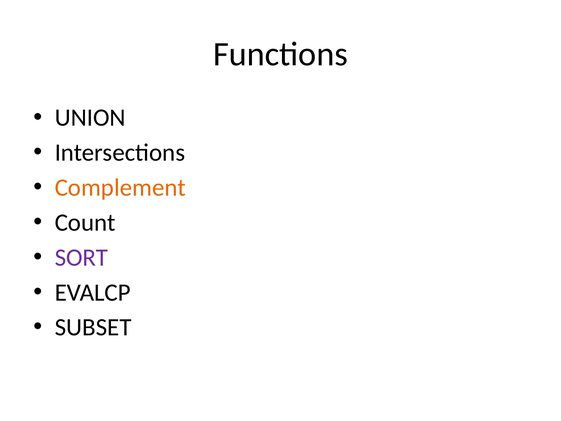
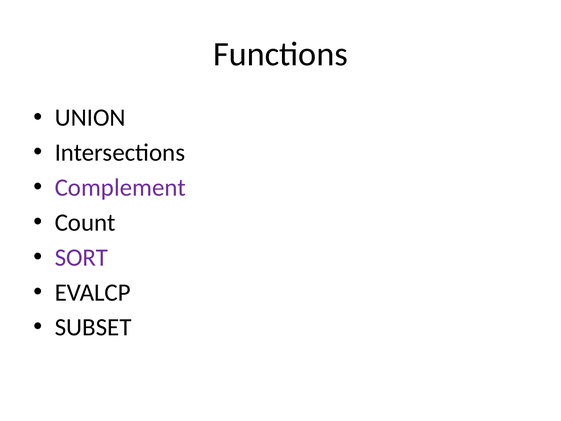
Complement colour: orange -> purple (120, 188)
